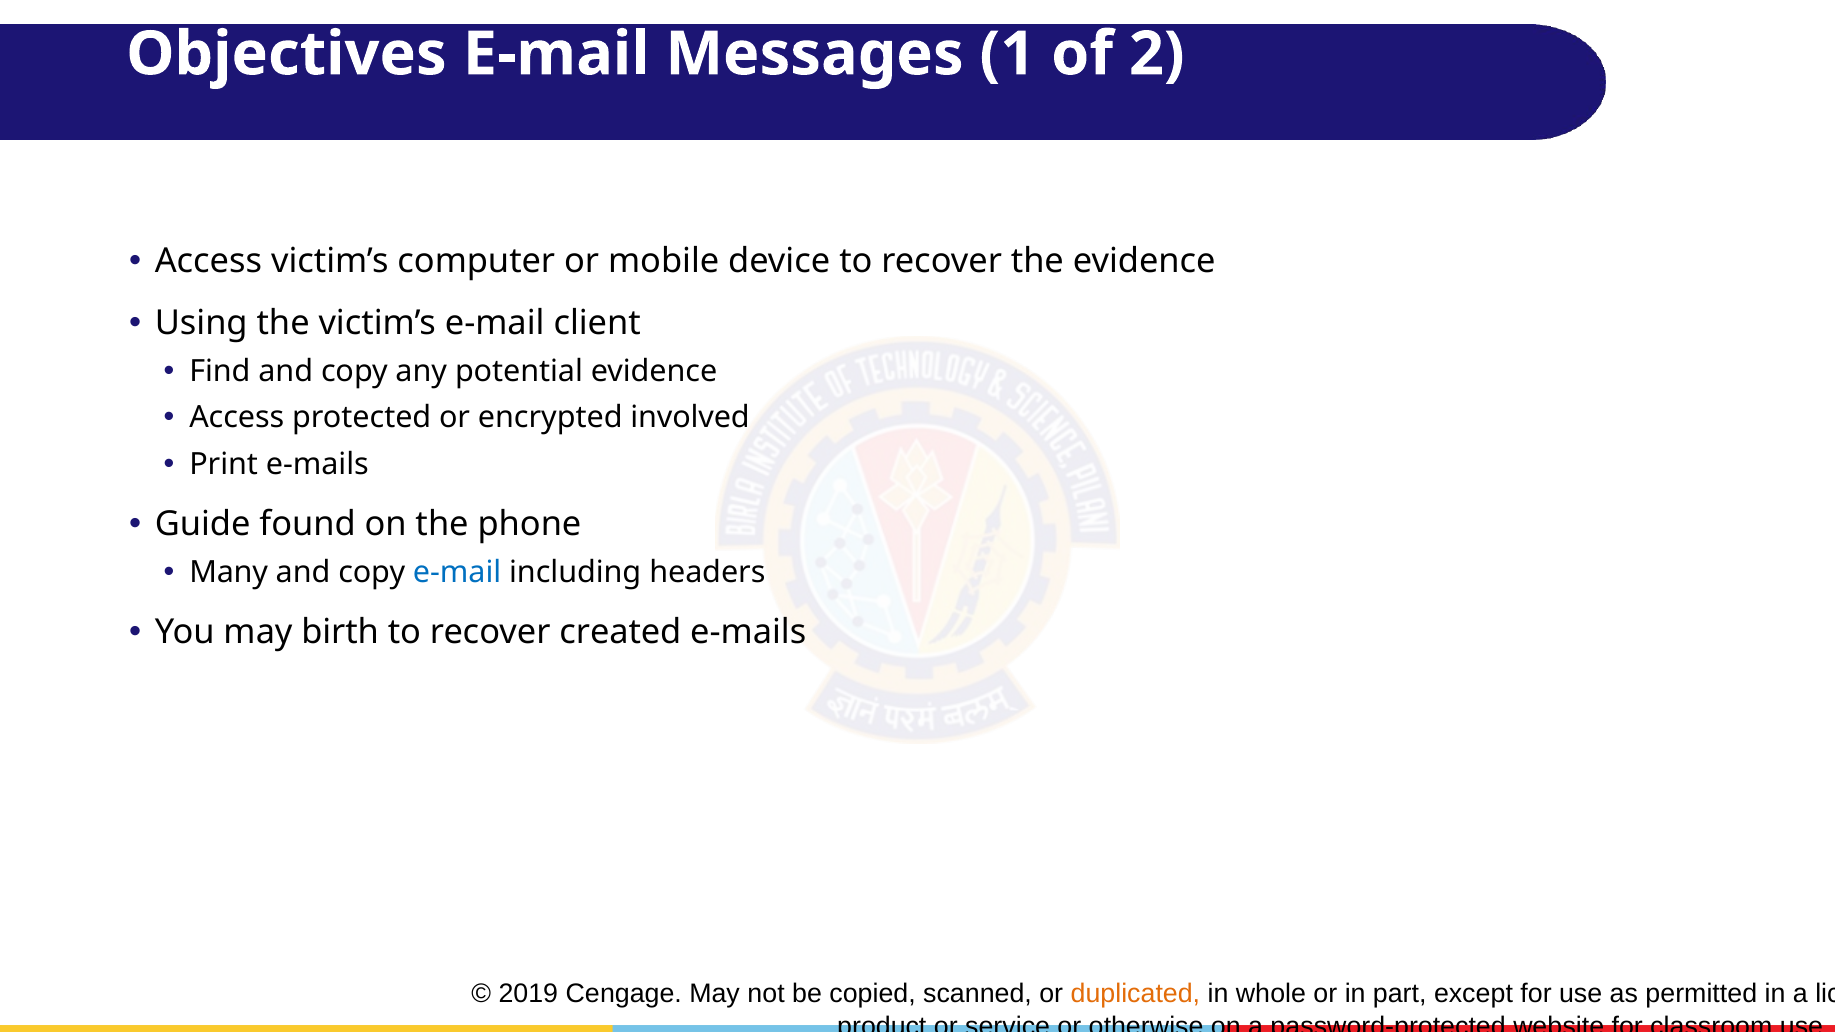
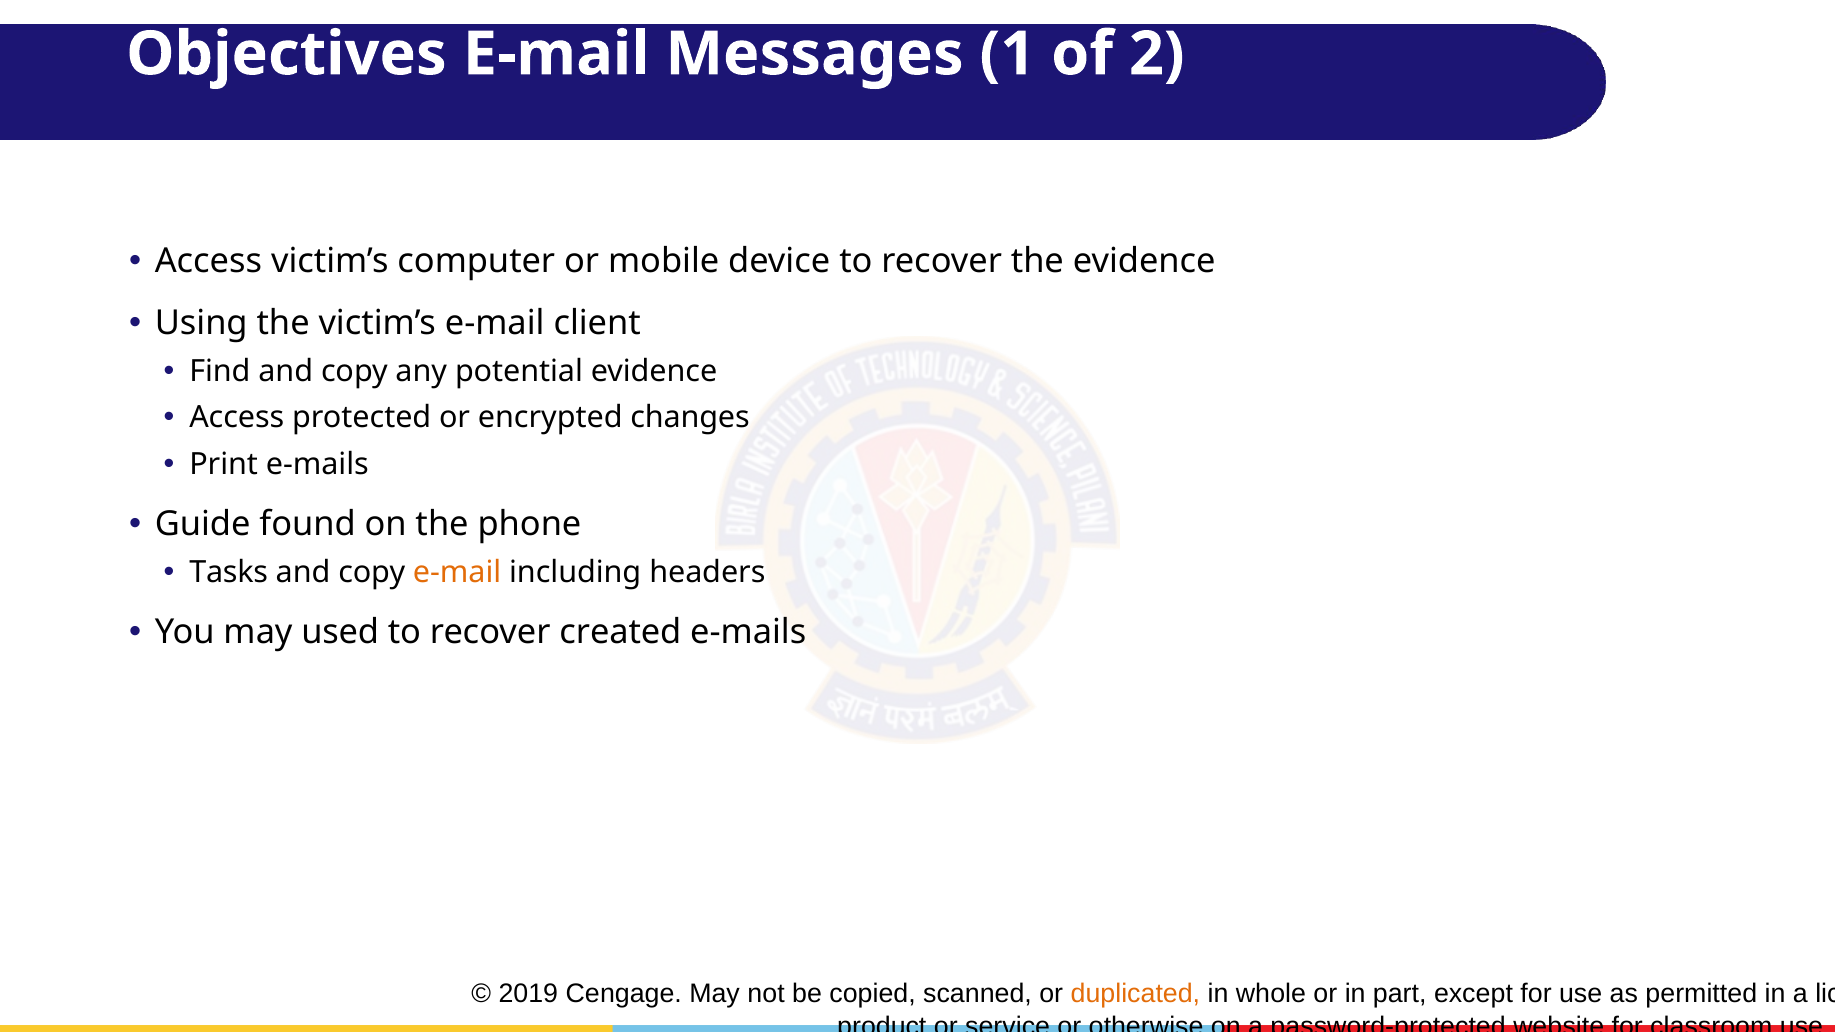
involved: involved -> changes (690, 418)
Many: Many -> Tasks (229, 573)
e-mail colour: blue -> orange (457, 573)
birth: birth -> used (340, 633)
